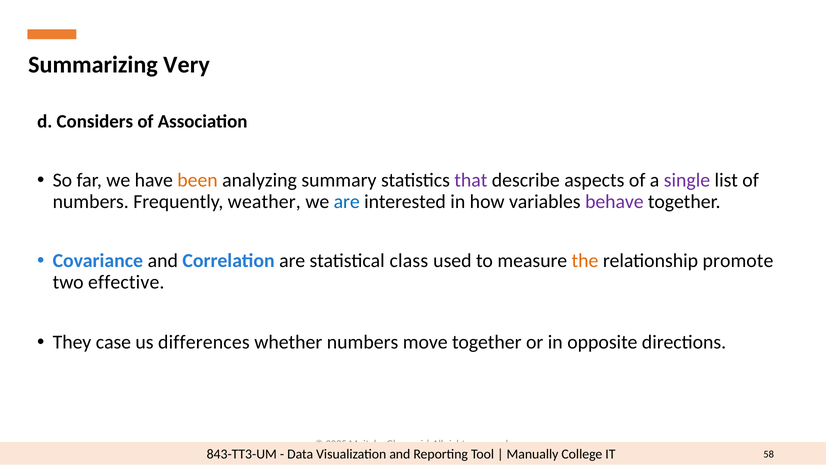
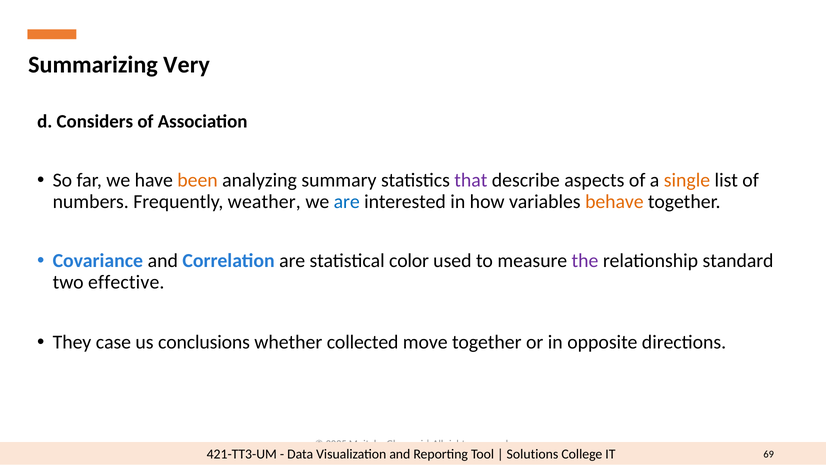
single colour: purple -> orange (687, 180)
behave colour: purple -> orange (614, 202)
class: class -> color (409, 261)
the colour: orange -> purple (585, 261)
promote: promote -> standard (738, 261)
differences: differences -> conclusions (204, 342)
whether numbers: numbers -> collected (363, 342)
843-TT3-UM: 843-TT3-UM -> 421-TT3-UM (242, 454)
Manually: Manually -> Solutions (532, 454)
58: 58 -> 69 (769, 454)
